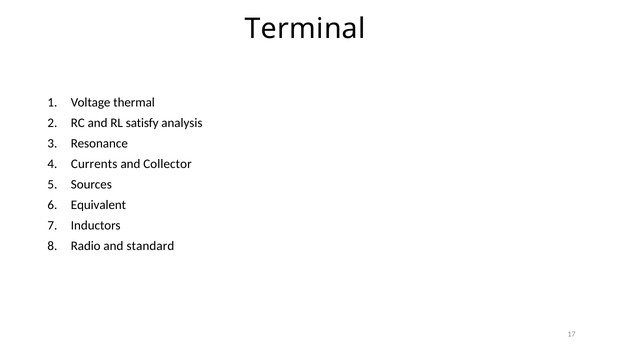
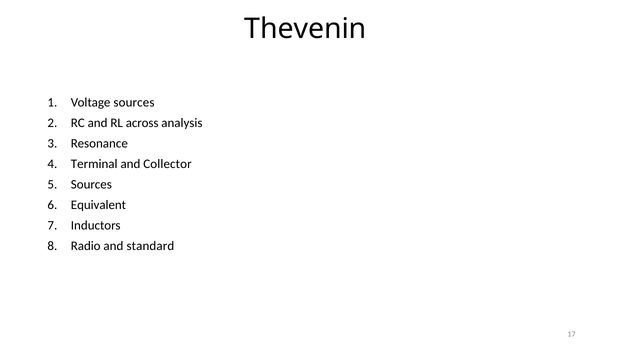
Terminal: Terminal -> Thevenin (305, 29)
Voltage thermal: thermal -> sources (134, 103)
satisfy: satisfy -> across (142, 123)
Currents: Currents -> Terminal (94, 164)
